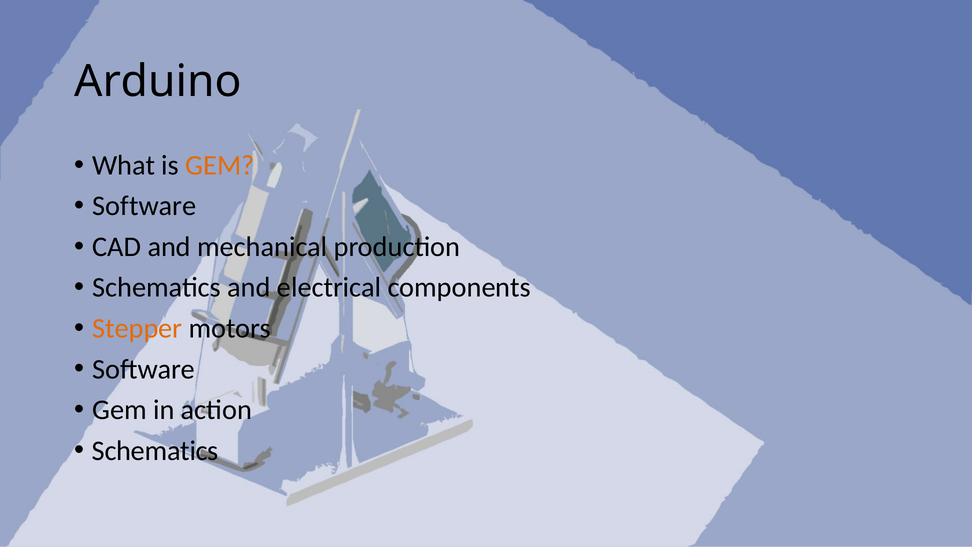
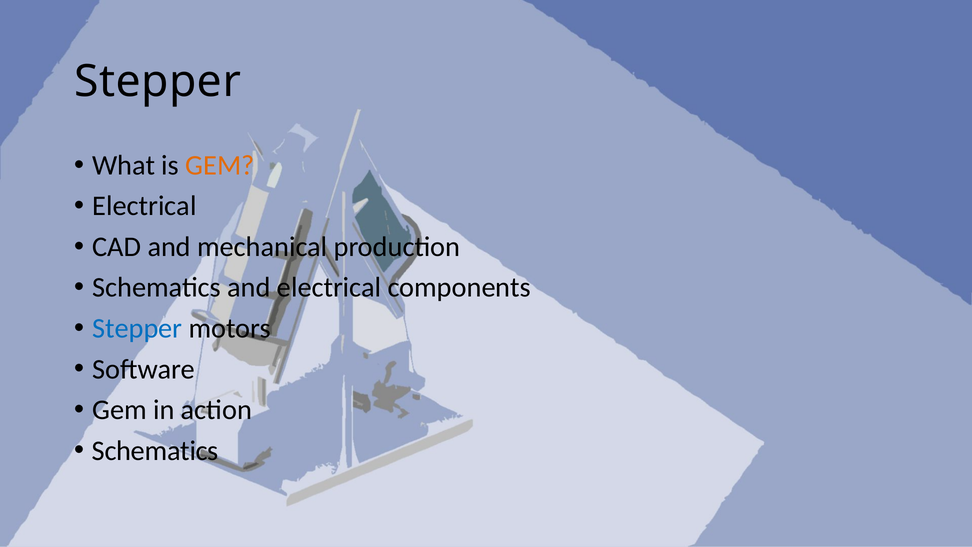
Arduino: Arduino -> Stepper (158, 82)
Software: Software -> Electrical (144, 206)
Stepper colour: orange -> blue (137, 328)
